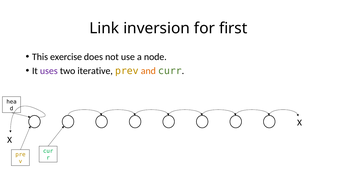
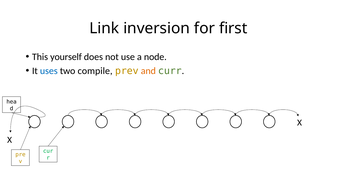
exercise: exercise -> yourself (66, 57)
uses colour: purple -> blue (49, 71)
iterative: iterative -> compile (95, 71)
